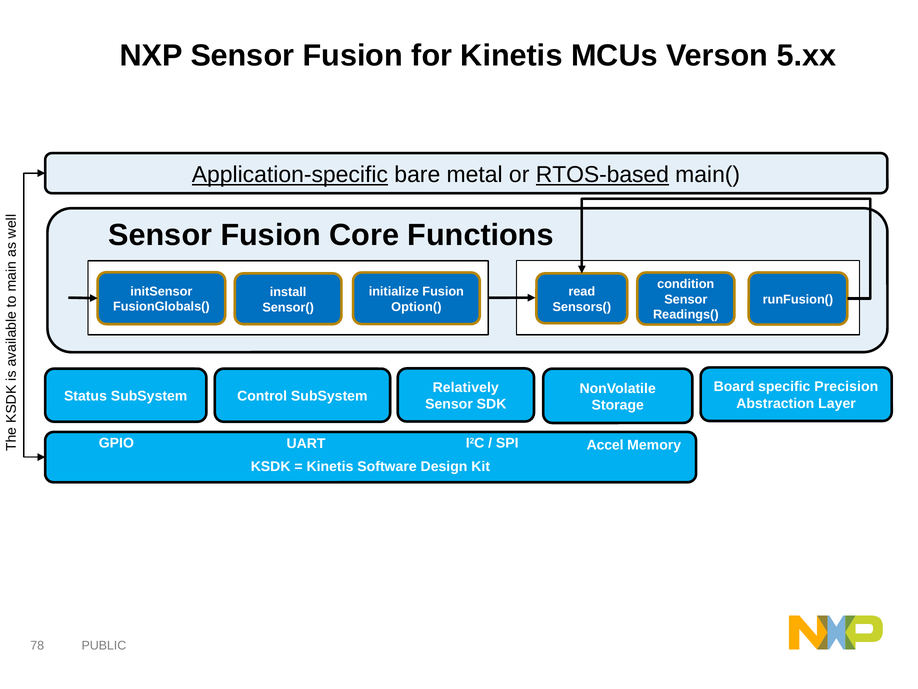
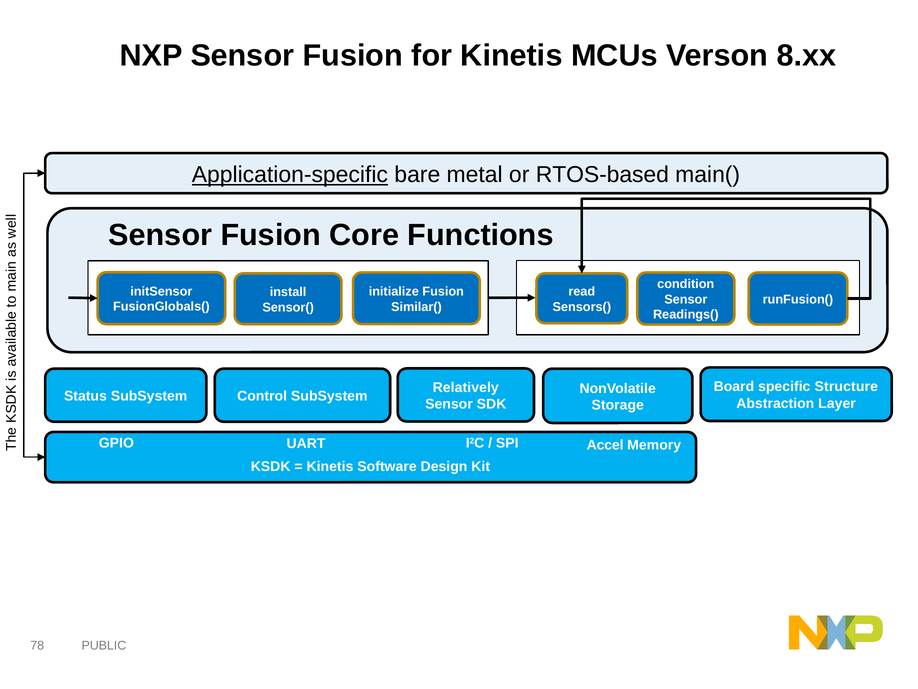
5.xx: 5.xx -> 8.xx (806, 56)
RTOS-based underline: present -> none (602, 175)
Option(: Option( -> Similar( (416, 307)
Precision: Precision -> Structure (846, 386)
